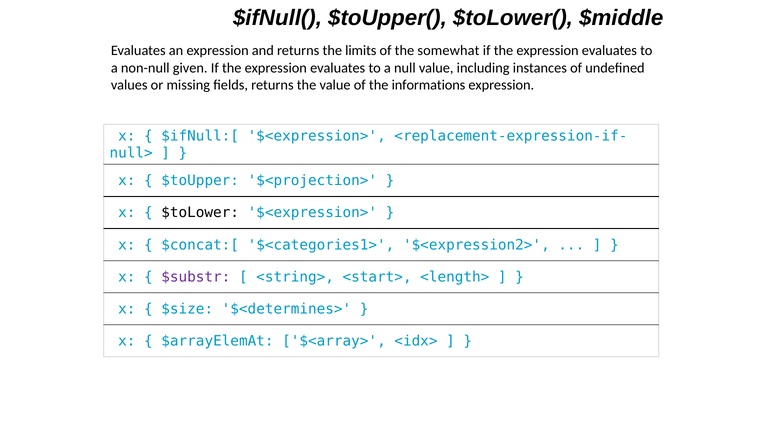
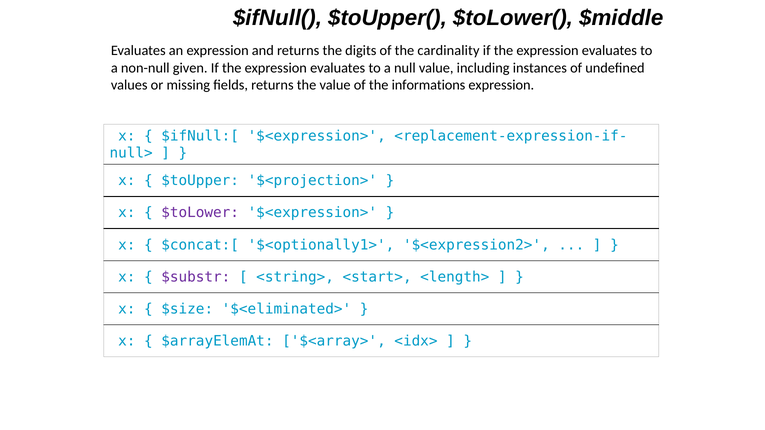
limits: limits -> digits (361, 51)
somewhat: somewhat -> cardinality (448, 51)
$toLower colour: black -> purple (200, 213)
$<categories1>: $<categories1> -> $<optionally1> (321, 245)
$<determines>: $<determines> -> $<eliminated> (286, 309)
